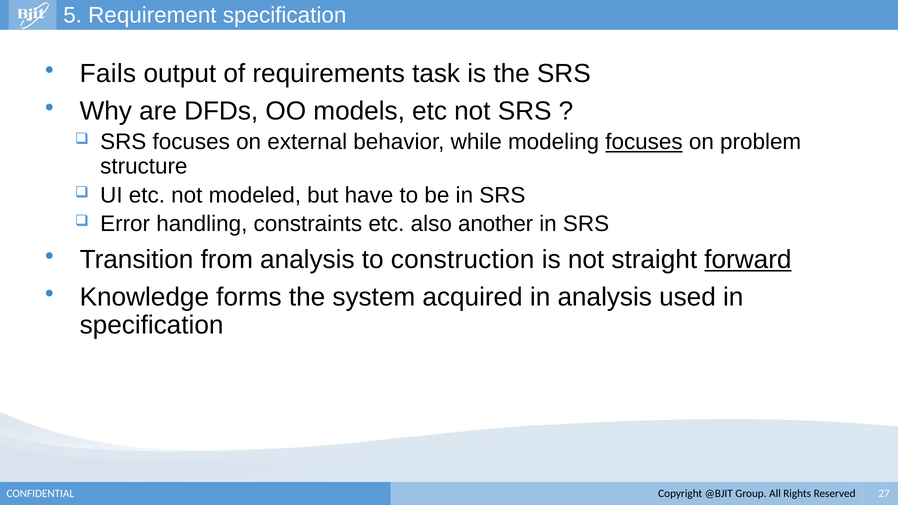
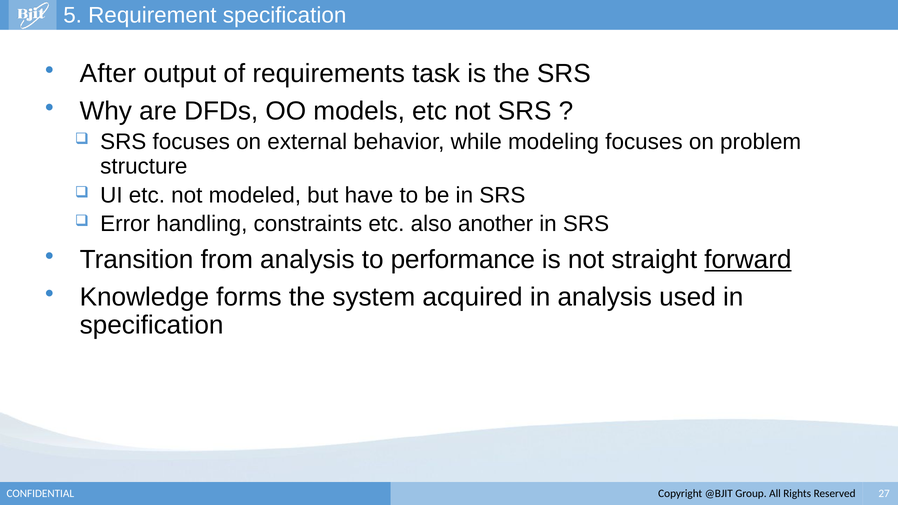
Fails: Fails -> After (108, 73)
focuses underline: present -> none (644, 142)
construction: construction -> performance (463, 260)
